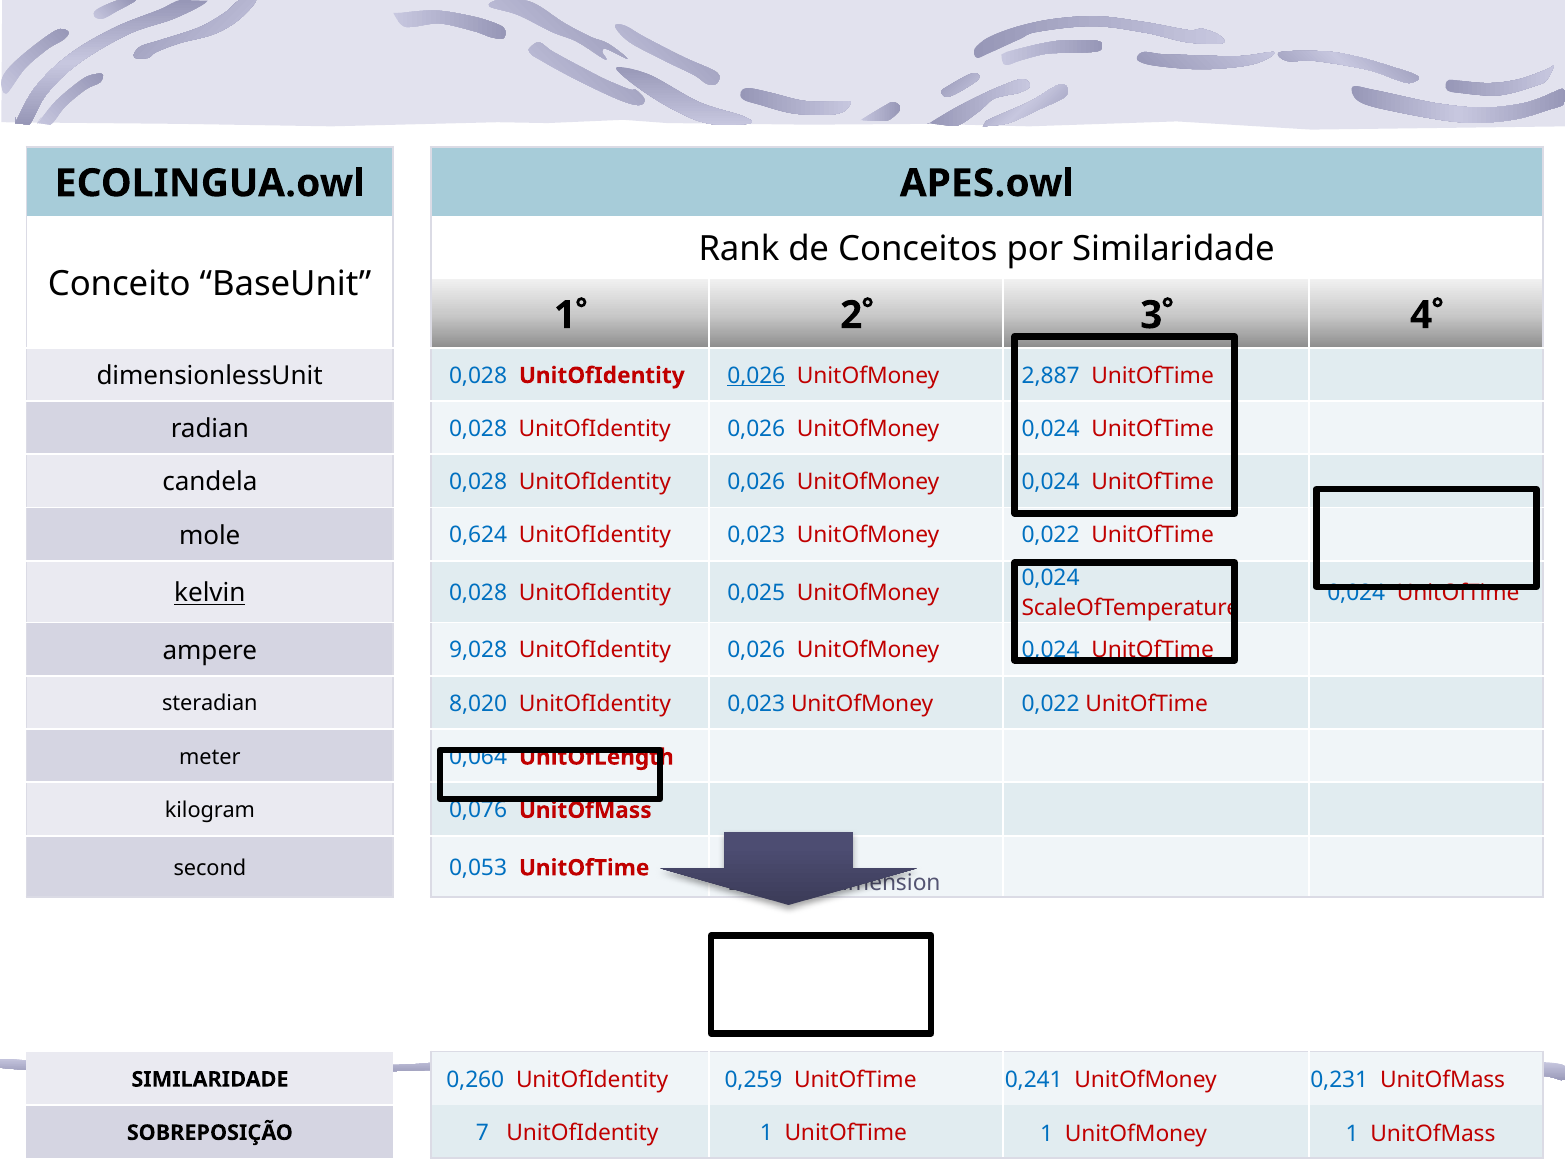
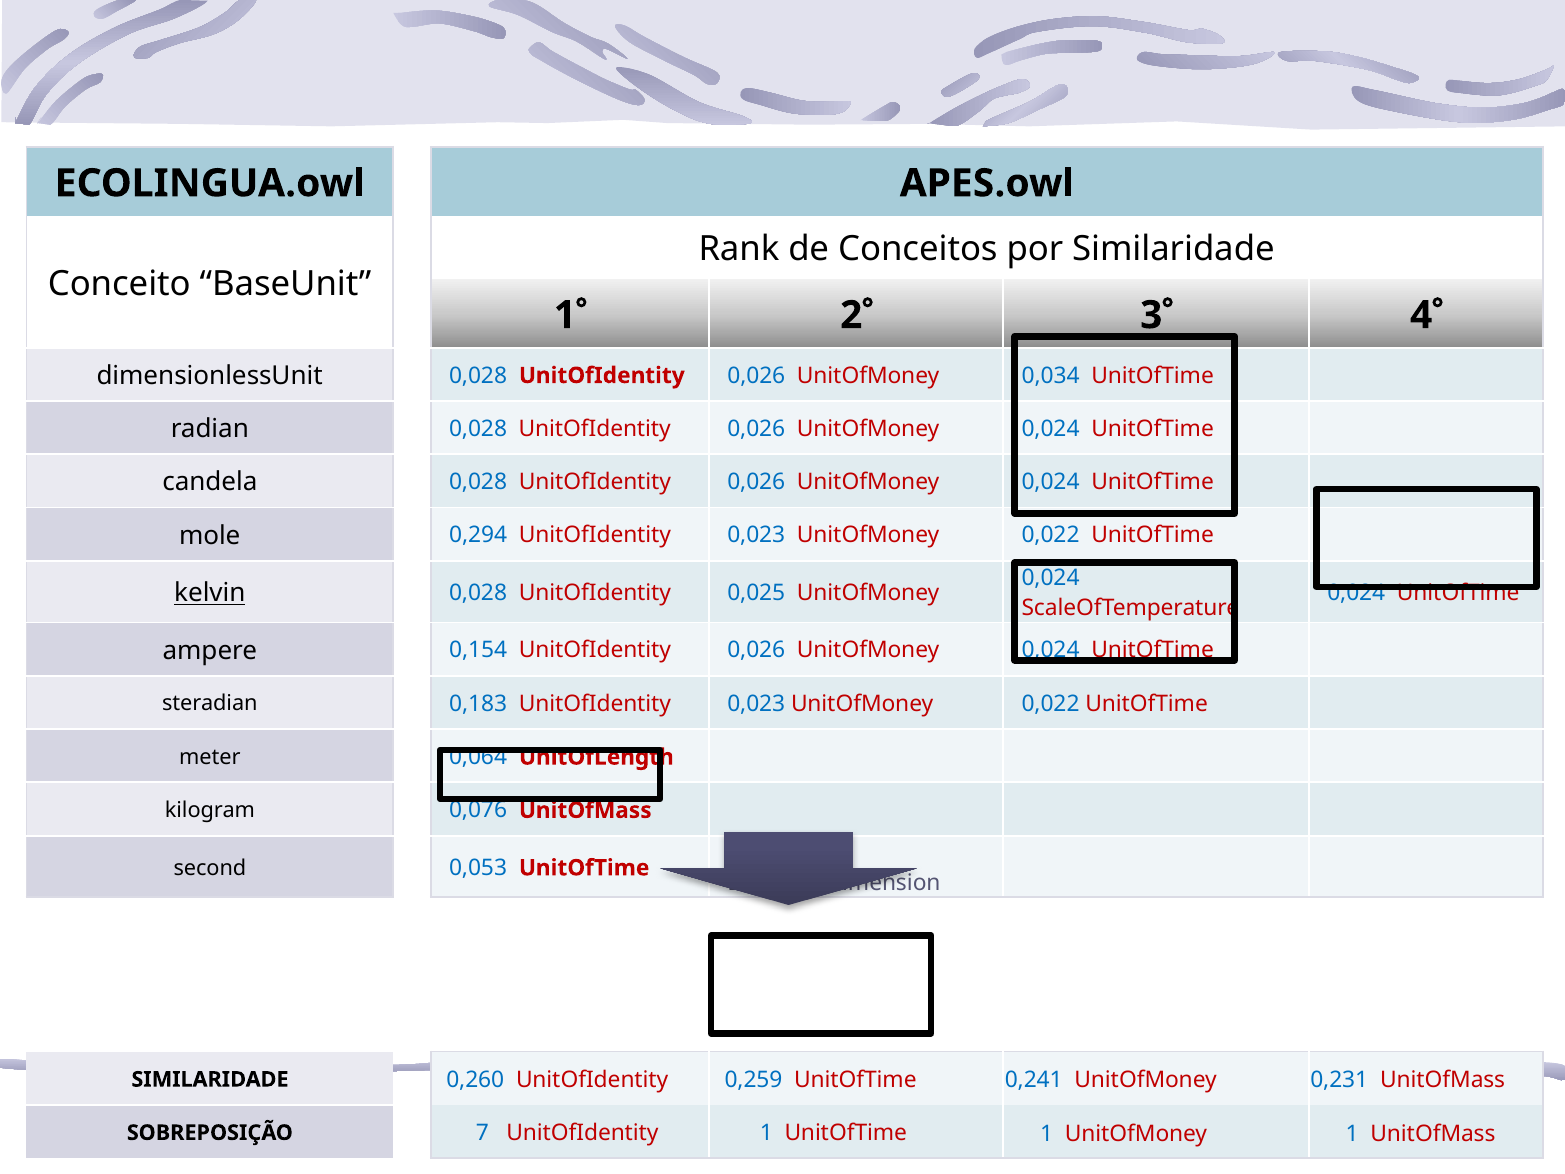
0,026 underline: present -> none (756, 375)
2,887: 2,887 -> 0,034 (1051, 375)
0,624: 0,624 -> 0,294 (478, 535)
9,028: 9,028 -> 0,154 (478, 650)
8,020: 8,020 -> 0,183 (478, 704)
